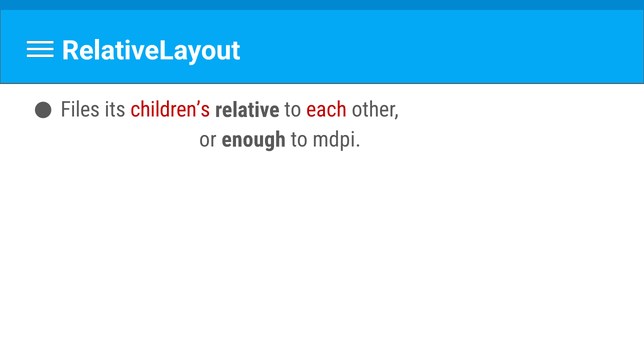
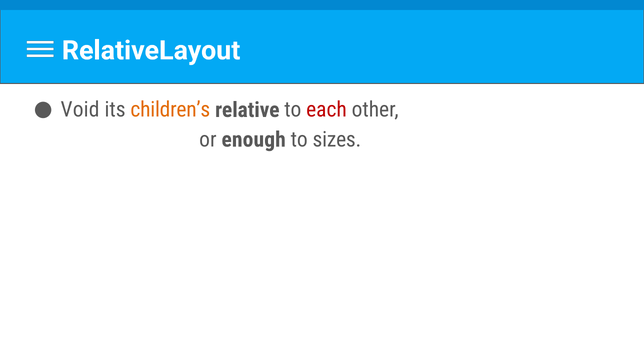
Files: Files -> Void (80, 110)
children’s colour: red -> orange (170, 110)
mdpi: mdpi -> sizes (337, 139)
